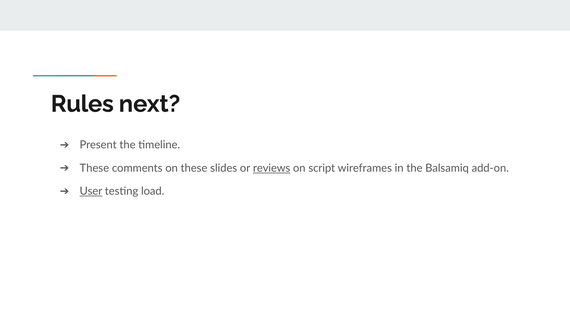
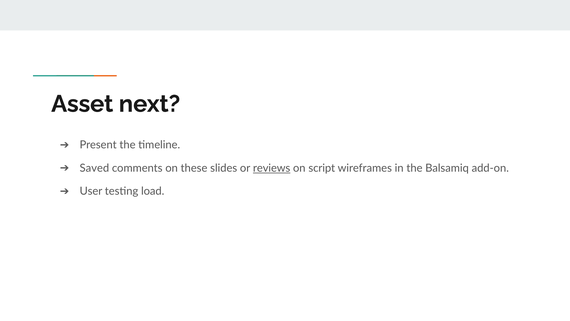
Rules: Rules -> Asset (82, 104)
These: These -> Saved (94, 168)
User underline: present -> none (91, 191)
